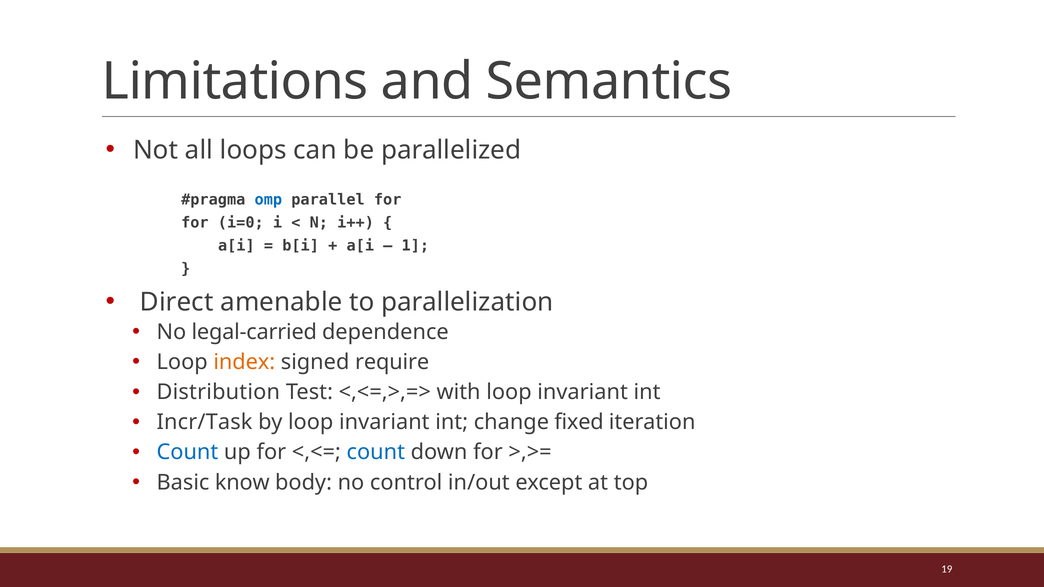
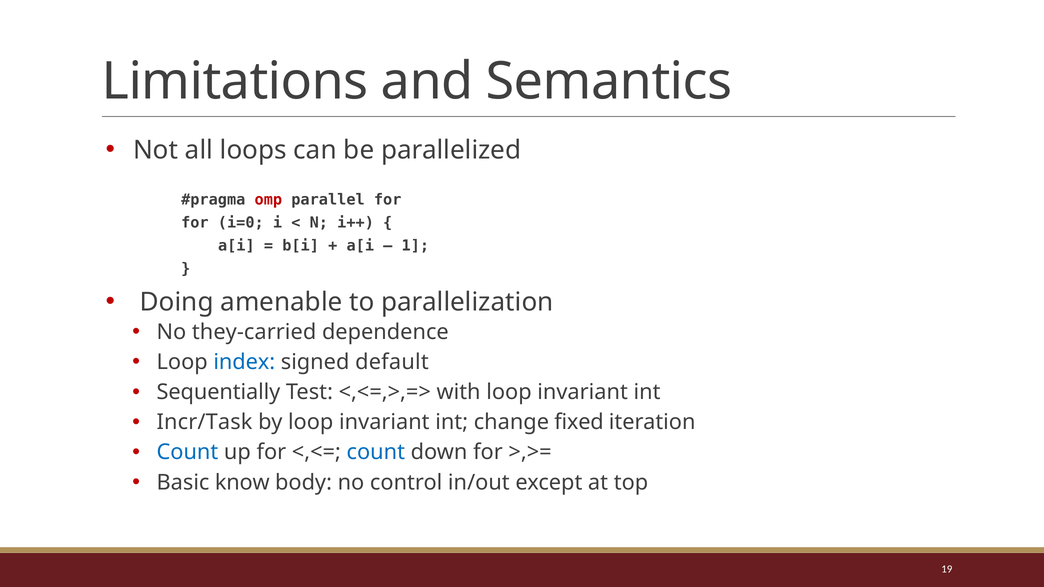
omp colour: blue -> red (268, 200)
Direct: Direct -> Doing (177, 302)
legal-carried: legal-carried -> they-carried (254, 332)
index colour: orange -> blue (244, 362)
require: require -> default (392, 362)
Distribution: Distribution -> Sequentially (218, 392)
